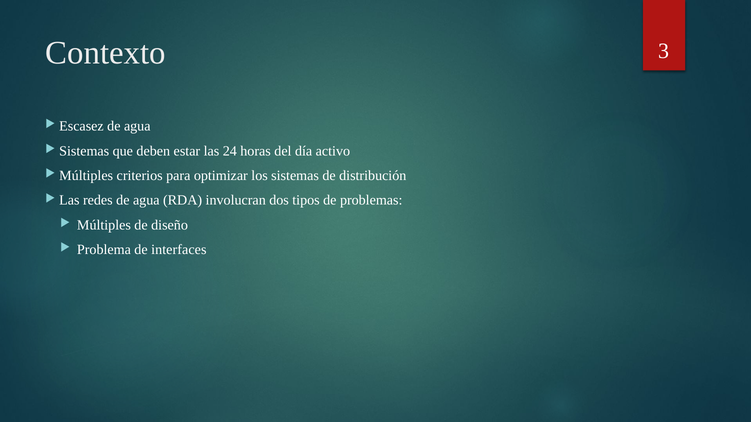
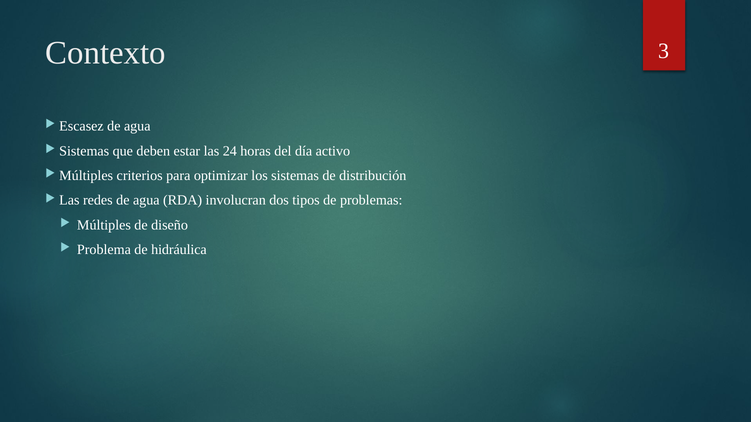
interfaces: interfaces -> hidráulica (179, 250)
